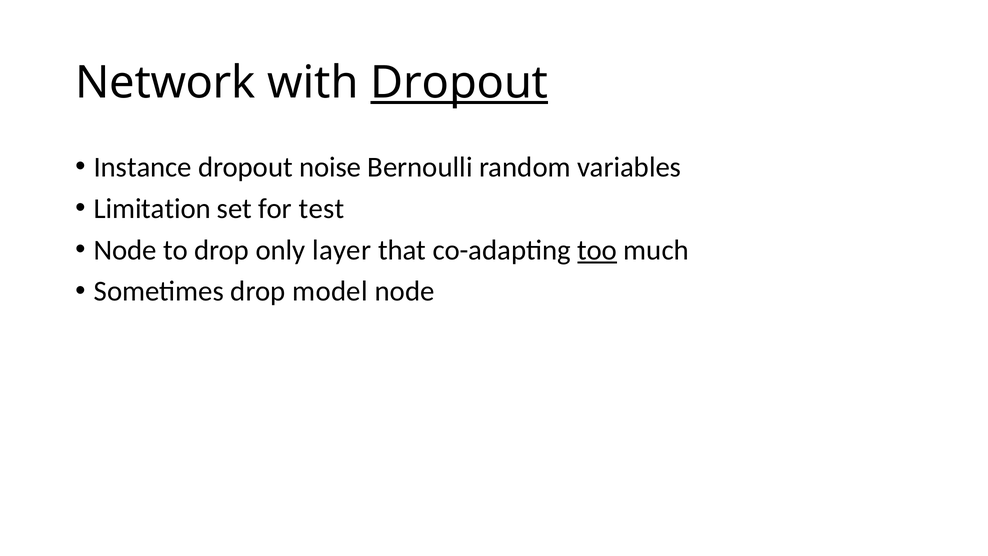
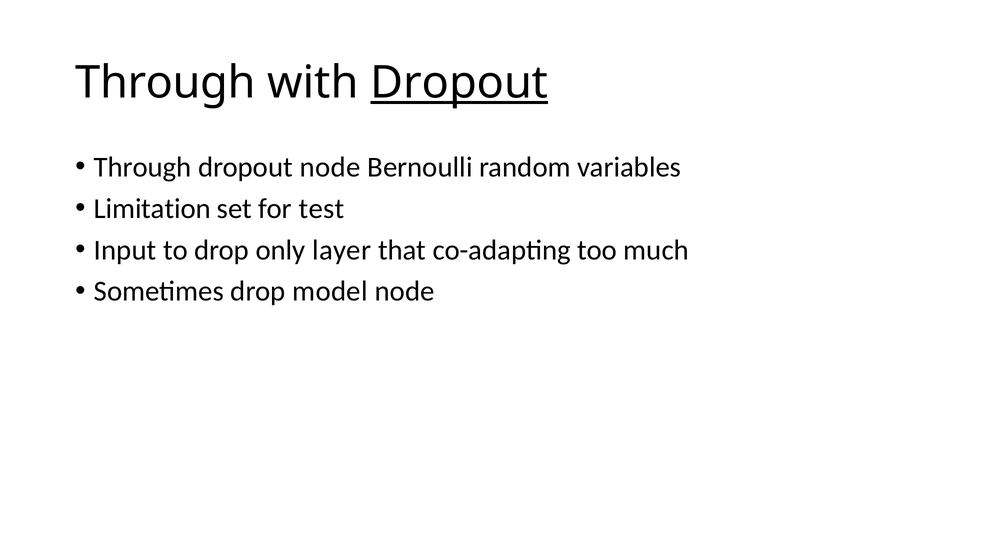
Network: Network -> Through (165, 83)
Instance: Instance -> Through (143, 167)
dropout noise: noise -> node (330, 167)
Node: Node -> Input (125, 250)
too underline: present -> none (597, 250)
